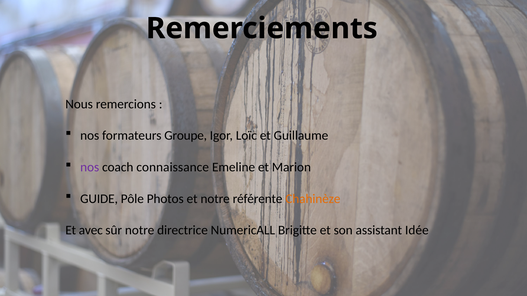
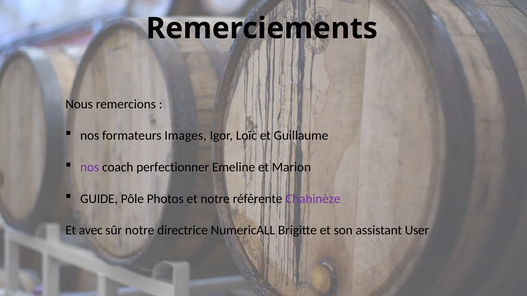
Groupe: Groupe -> Images (186, 136)
connaissance: connaissance -> perfectionner (173, 167)
Chahinèze colour: orange -> purple (313, 199)
Idée: Idée -> User (417, 231)
